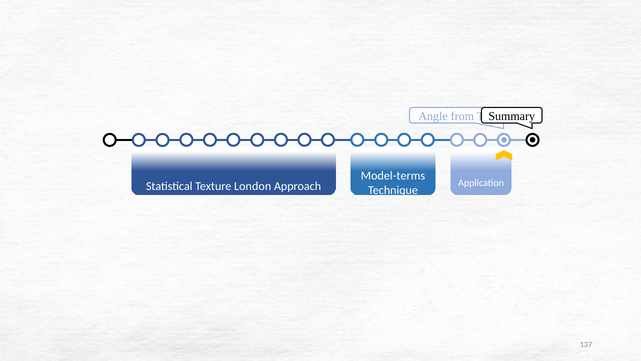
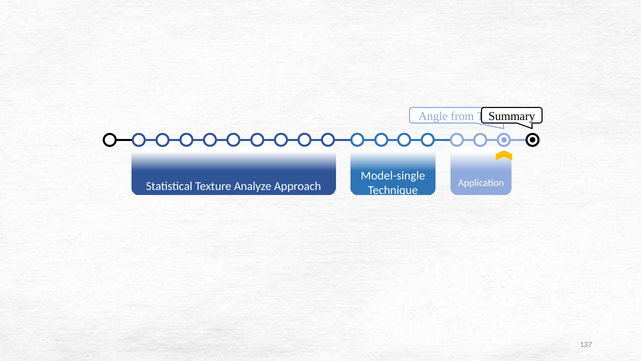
Model-terms: Model-terms -> Model-single (393, 176)
London: London -> Analyze (253, 186)
